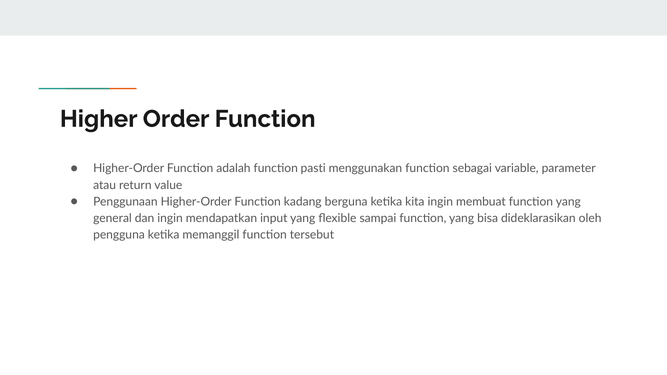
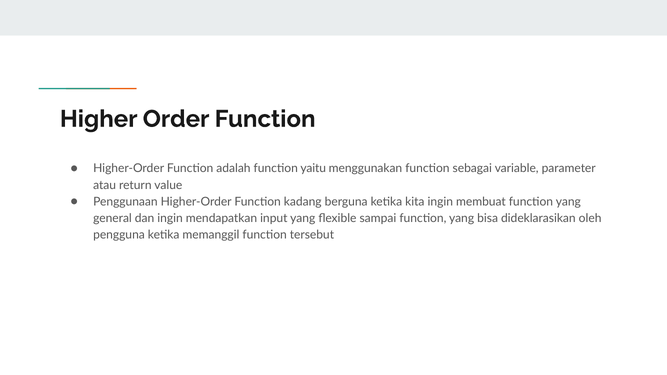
pasti: pasti -> yaitu (313, 169)
